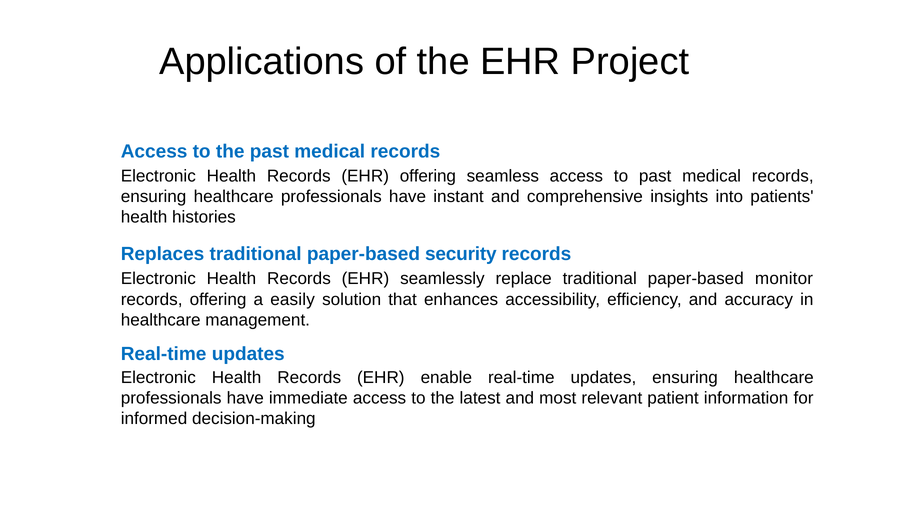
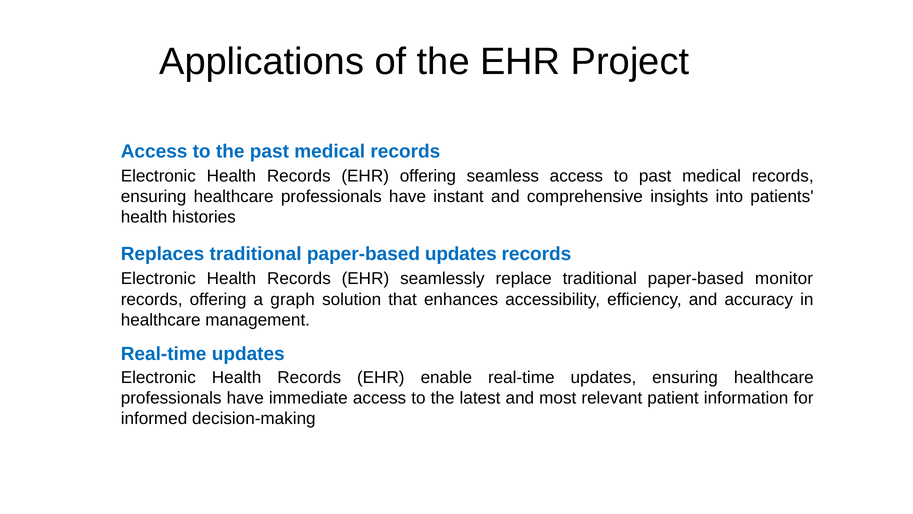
paper-based security: security -> updates (461, 254)
easily: easily -> graph (293, 299)
